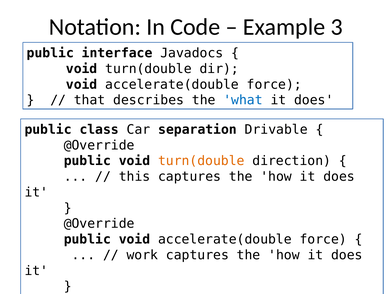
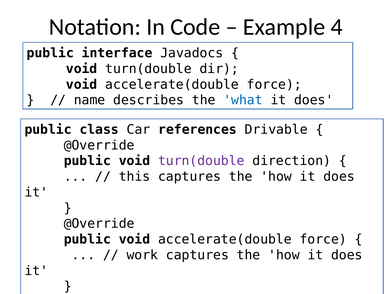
3: 3 -> 4 (337, 27)
that: that -> name (90, 100)
Car separation: separation -> references (198, 130)
turn(double colour: orange -> purple (201, 161)
